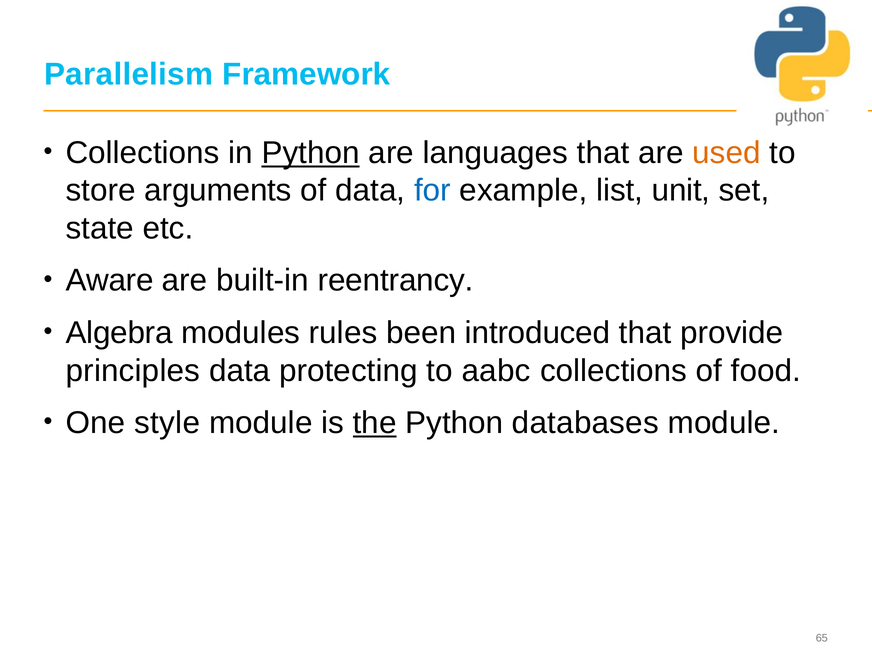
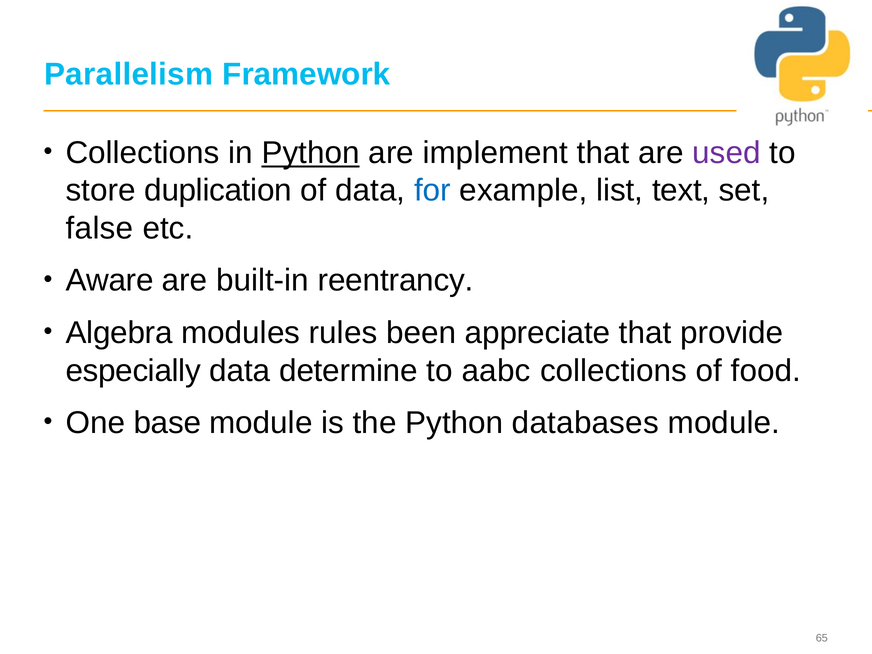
languages: languages -> implement (495, 153)
used colour: orange -> purple (726, 153)
arguments: arguments -> duplication (218, 191)
unit: unit -> text (681, 191)
state: state -> false (100, 228)
introduced: introduced -> appreciate (538, 333)
principles: principles -> especially (133, 371)
protecting: protecting -> determine (348, 371)
style: style -> base (167, 423)
the underline: present -> none (375, 423)
